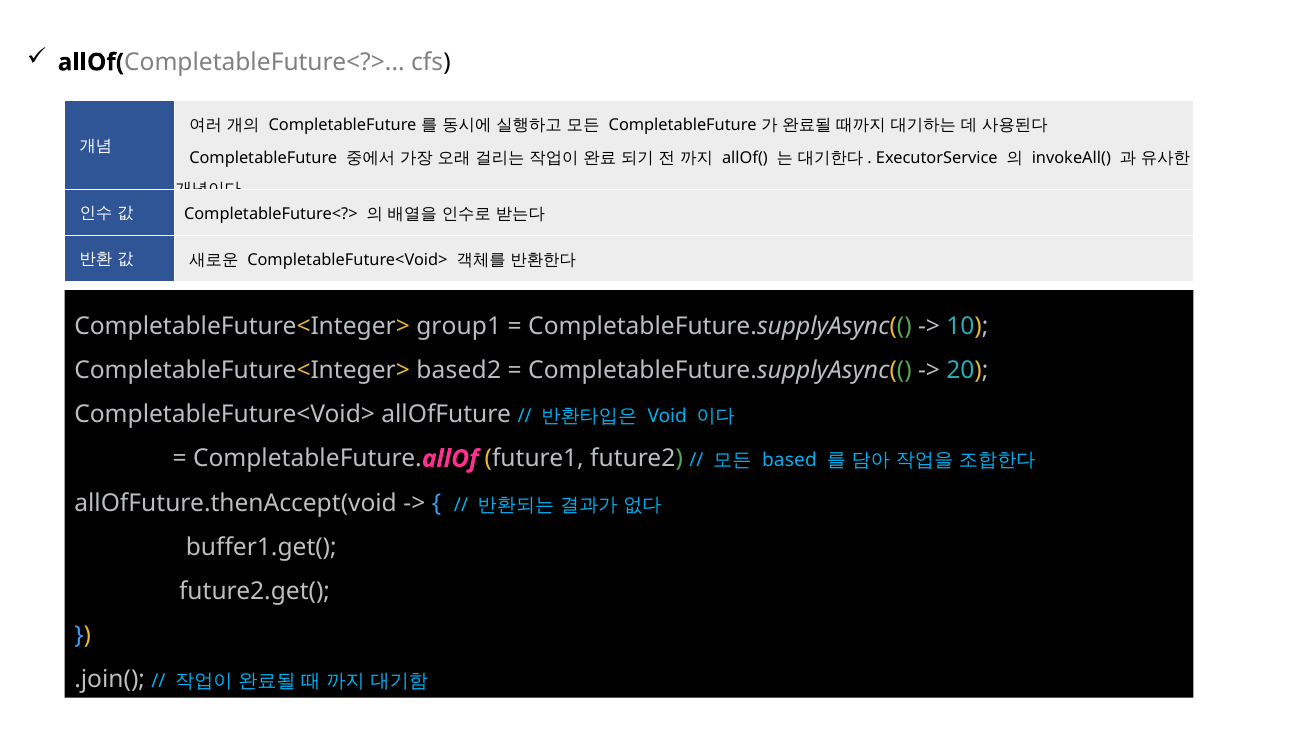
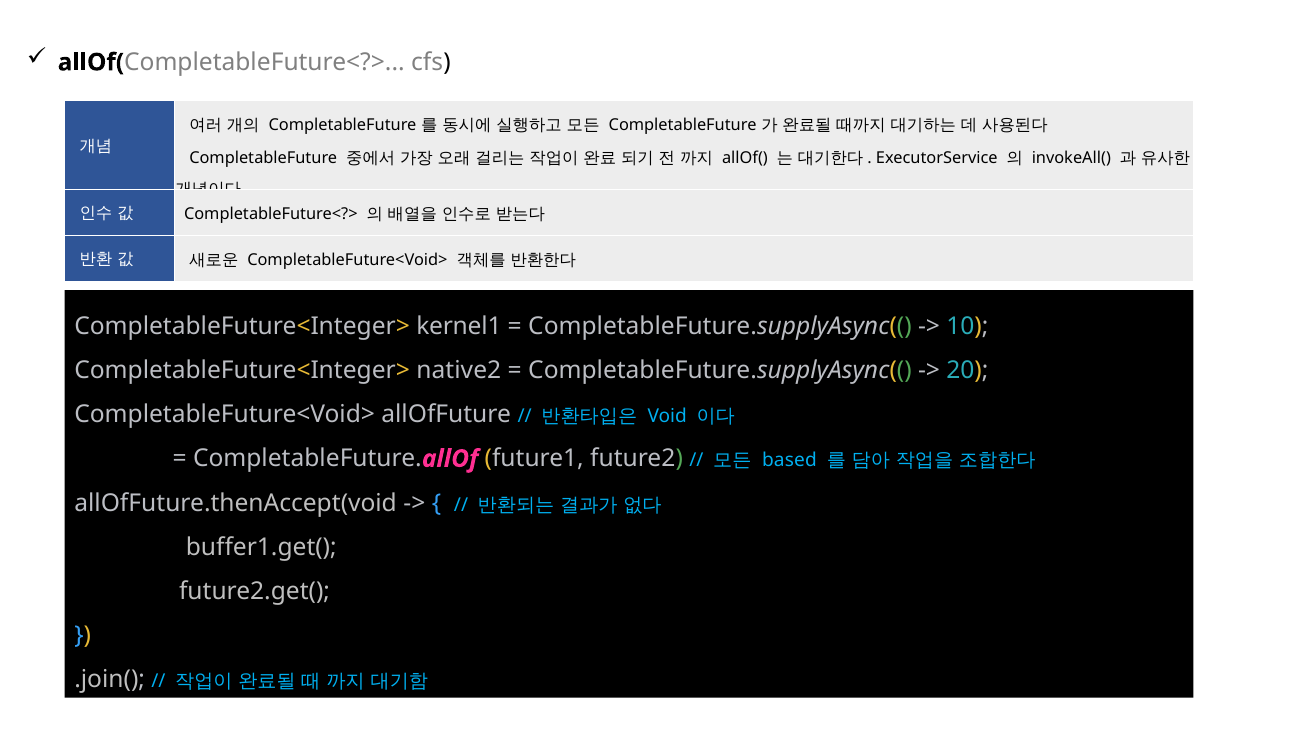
group1: group1 -> kernel1 (459, 326)
based2: based2 -> native2 (459, 371)
